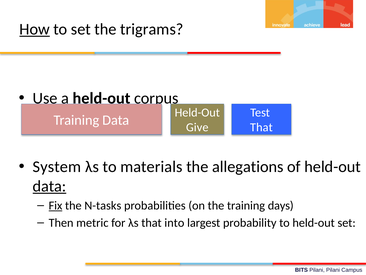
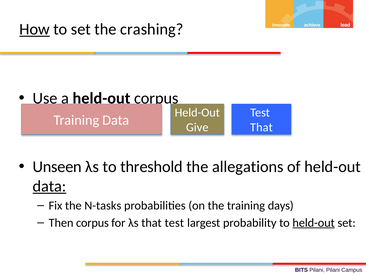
trigrams: trigrams -> crashing (152, 29)
System: System -> Unseen (57, 166)
materials: materials -> threshold (151, 166)
Fix underline: present -> none (55, 205)
Then metric: metric -> corpus (92, 222)
that into: into -> test (174, 222)
held-out underline: none -> present (314, 222)
